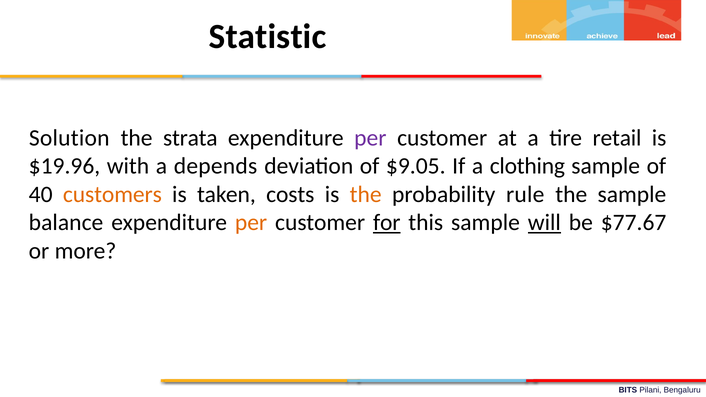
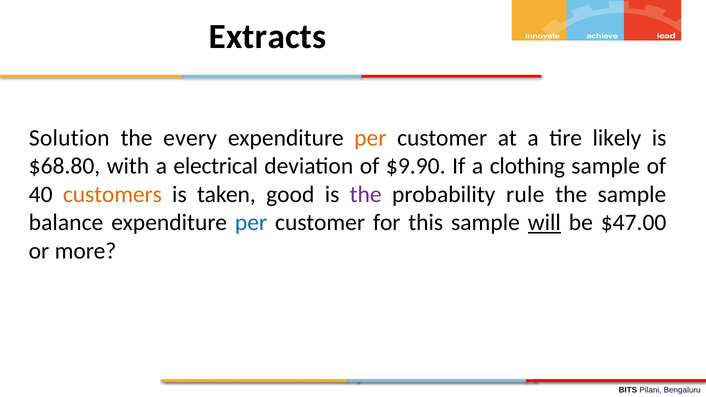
Statistic: Statistic -> Extracts (268, 36)
strata: strata -> every (190, 138)
per colour: purple -> orange (370, 138)
retail: retail -> likely (617, 138)
$19.96: $19.96 -> $68.80 (64, 166)
depends: depends -> electrical (216, 166)
$9.05: $9.05 -> $9.90 (416, 166)
costs: costs -> good (290, 194)
the colour: orange -> purple (366, 194)
per colour: orange -> blue (251, 223)
for underline: present -> none (387, 223)
$77.67: $77.67 -> $47.00 (634, 223)
